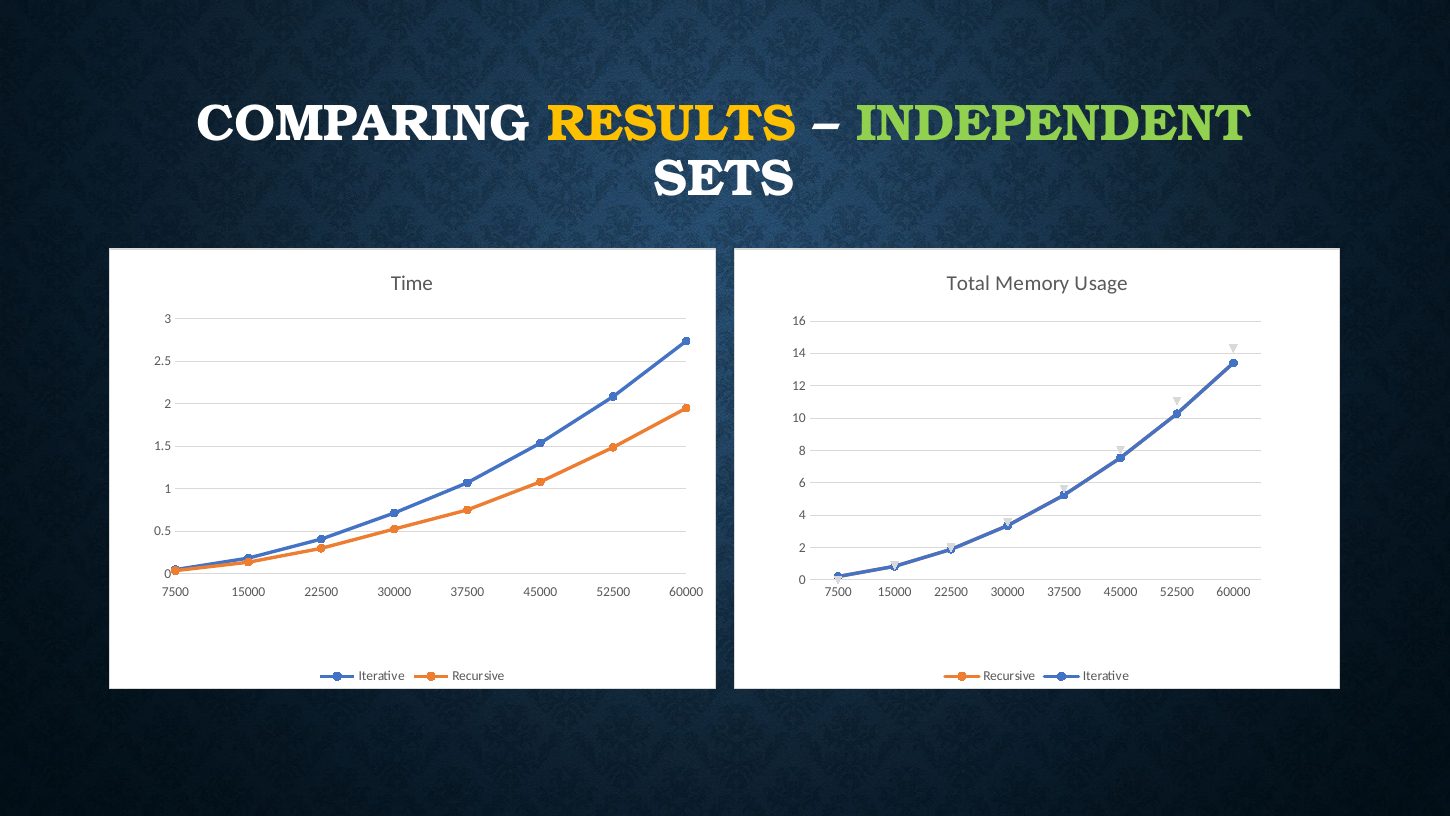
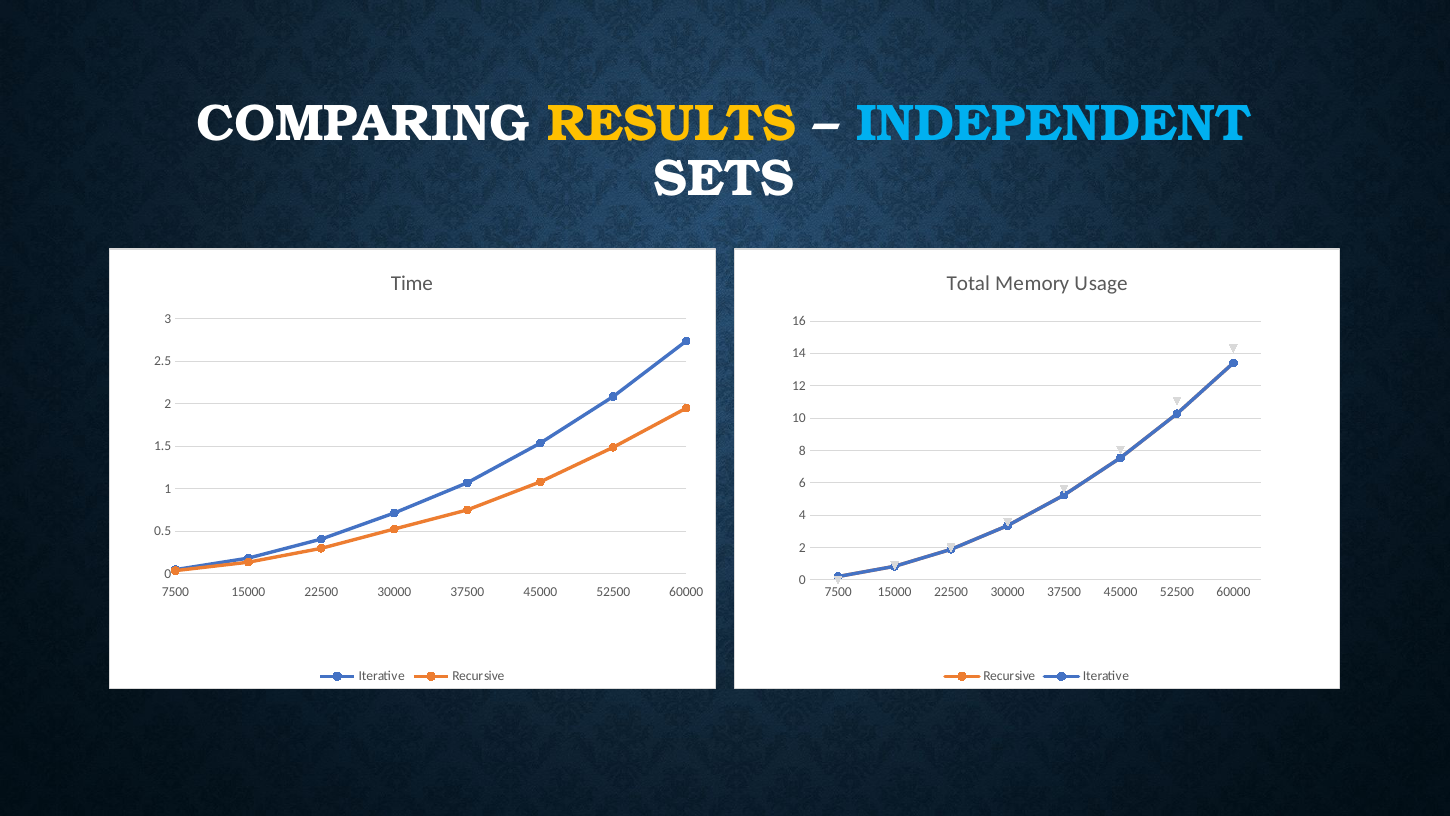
INDEPENDENT colour: light green -> light blue (1054, 123)
